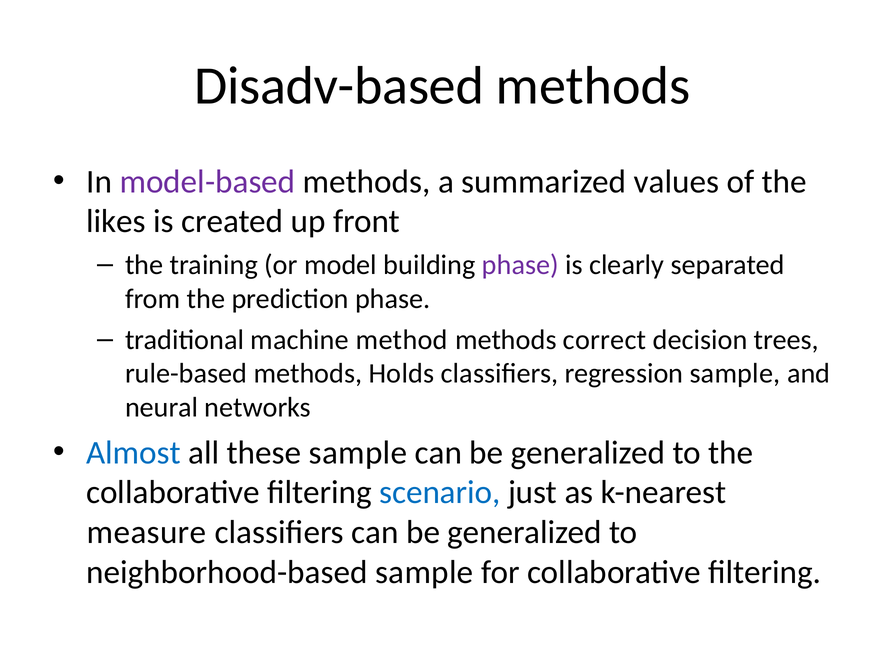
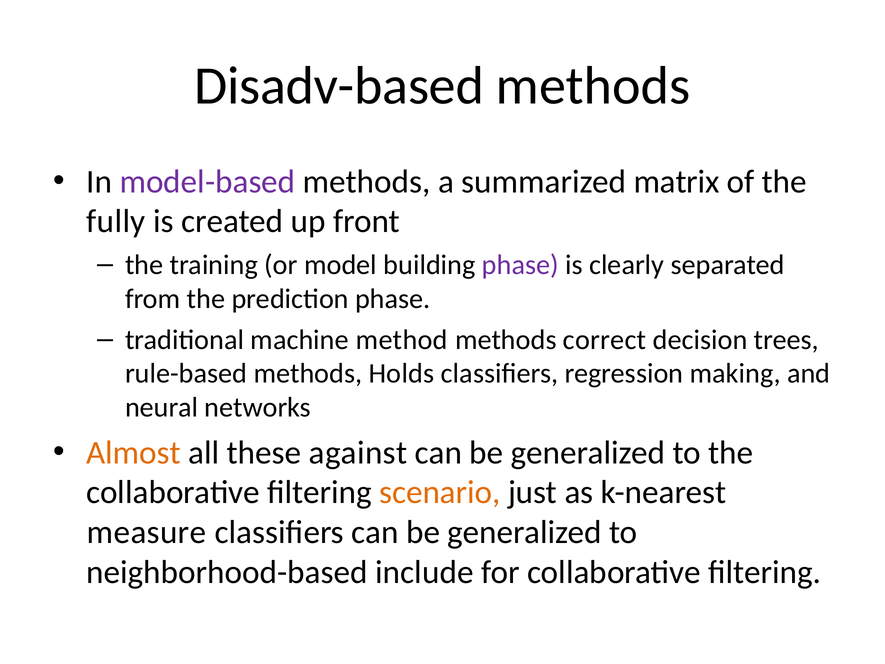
values: values -> matrix (677, 182)
likes: likes -> fully (116, 221)
regression sample: sample -> making (735, 373)
Almost colour: blue -> orange (134, 452)
these sample: sample -> against (358, 452)
scenario colour: blue -> orange (440, 492)
neighborhood-based sample: sample -> include (424, 572)
